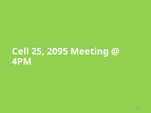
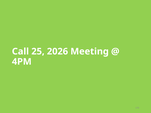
Cell: Cell -> Call (20, 52)
2095: 2095 -> 2026 (57, 52)
